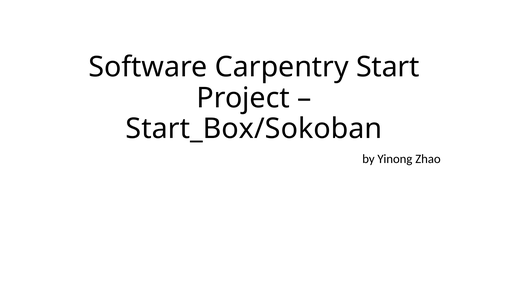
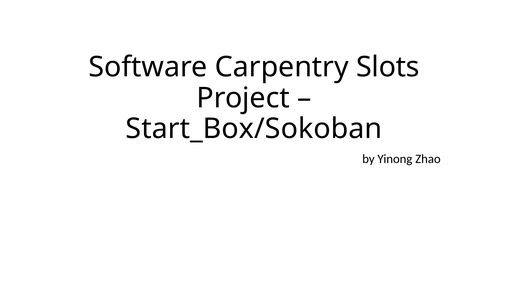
Start: Start -> Slots (388, 67)
